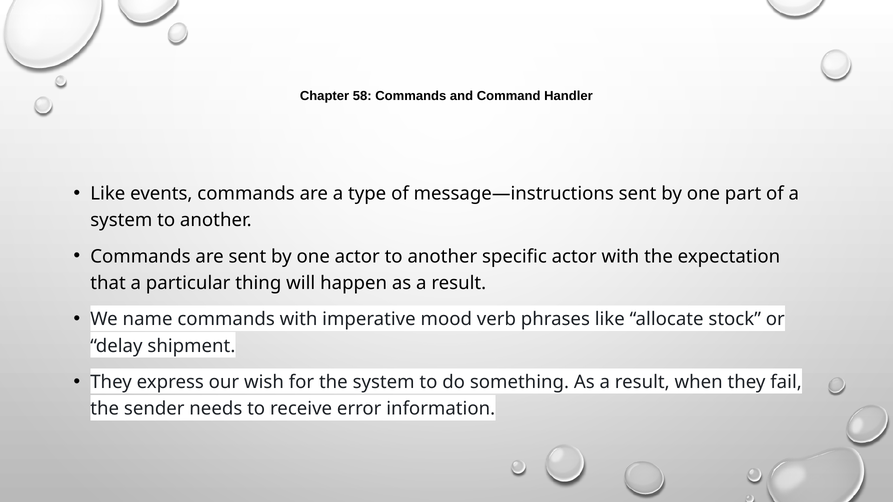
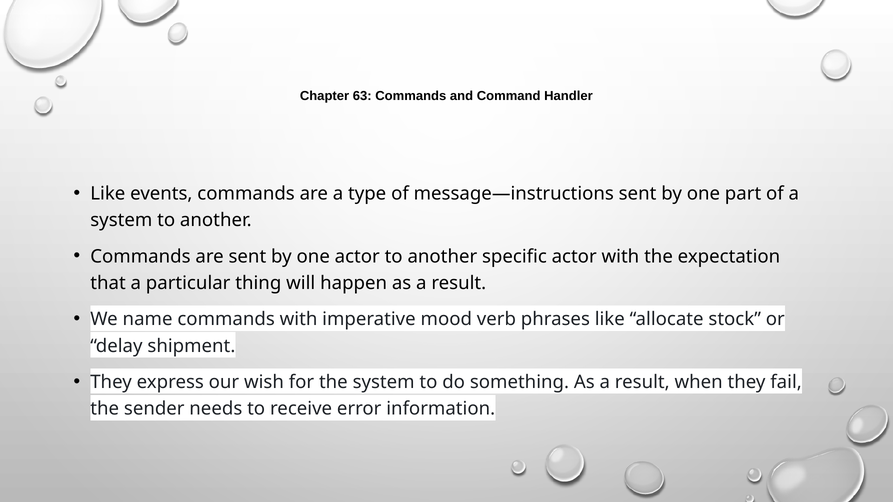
58: 58 -> 63 (362, 96)
